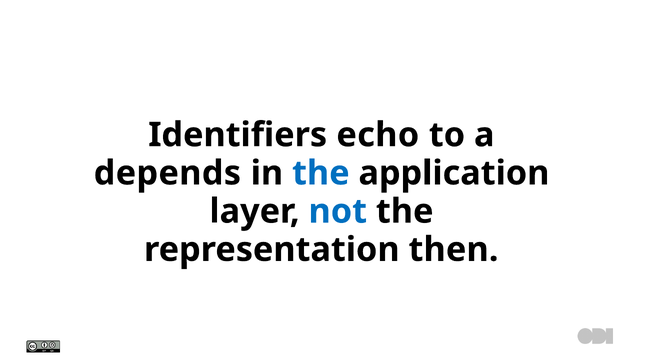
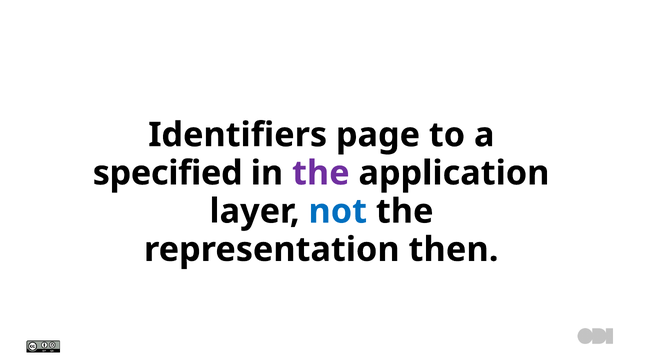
echo: echo -> page (378, 135)
depends: depends -> specified (168, 173)
the colour: blue -> purple (321, 173)
